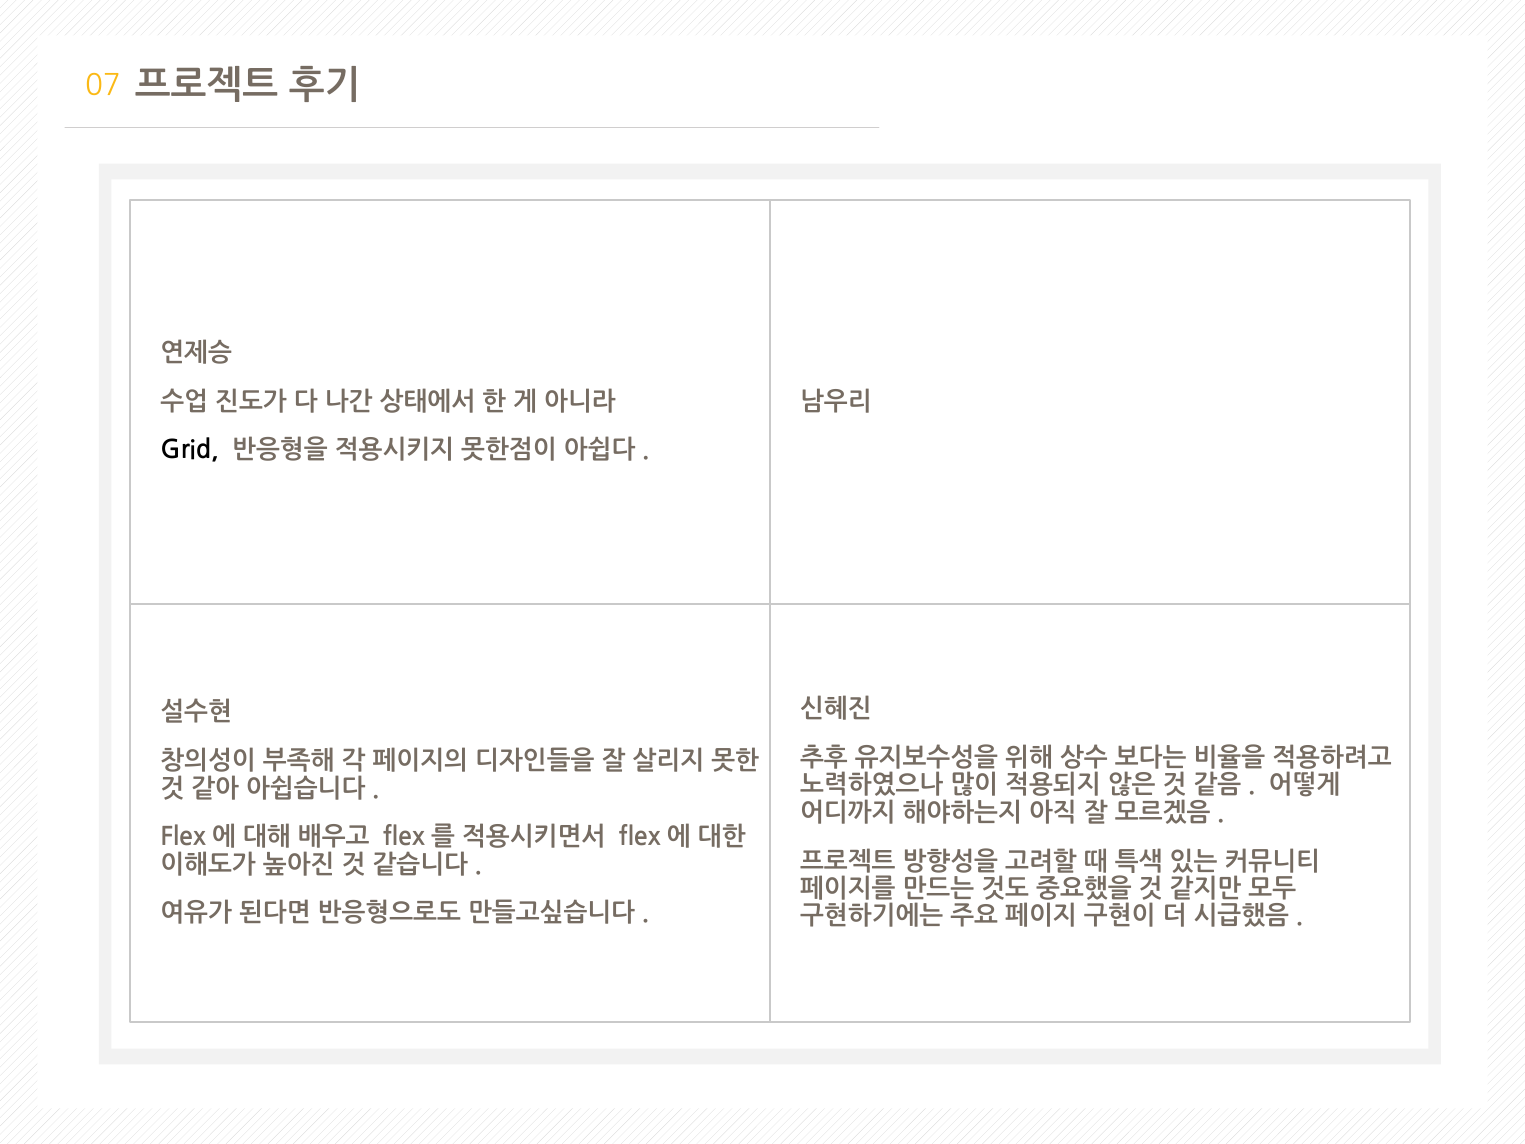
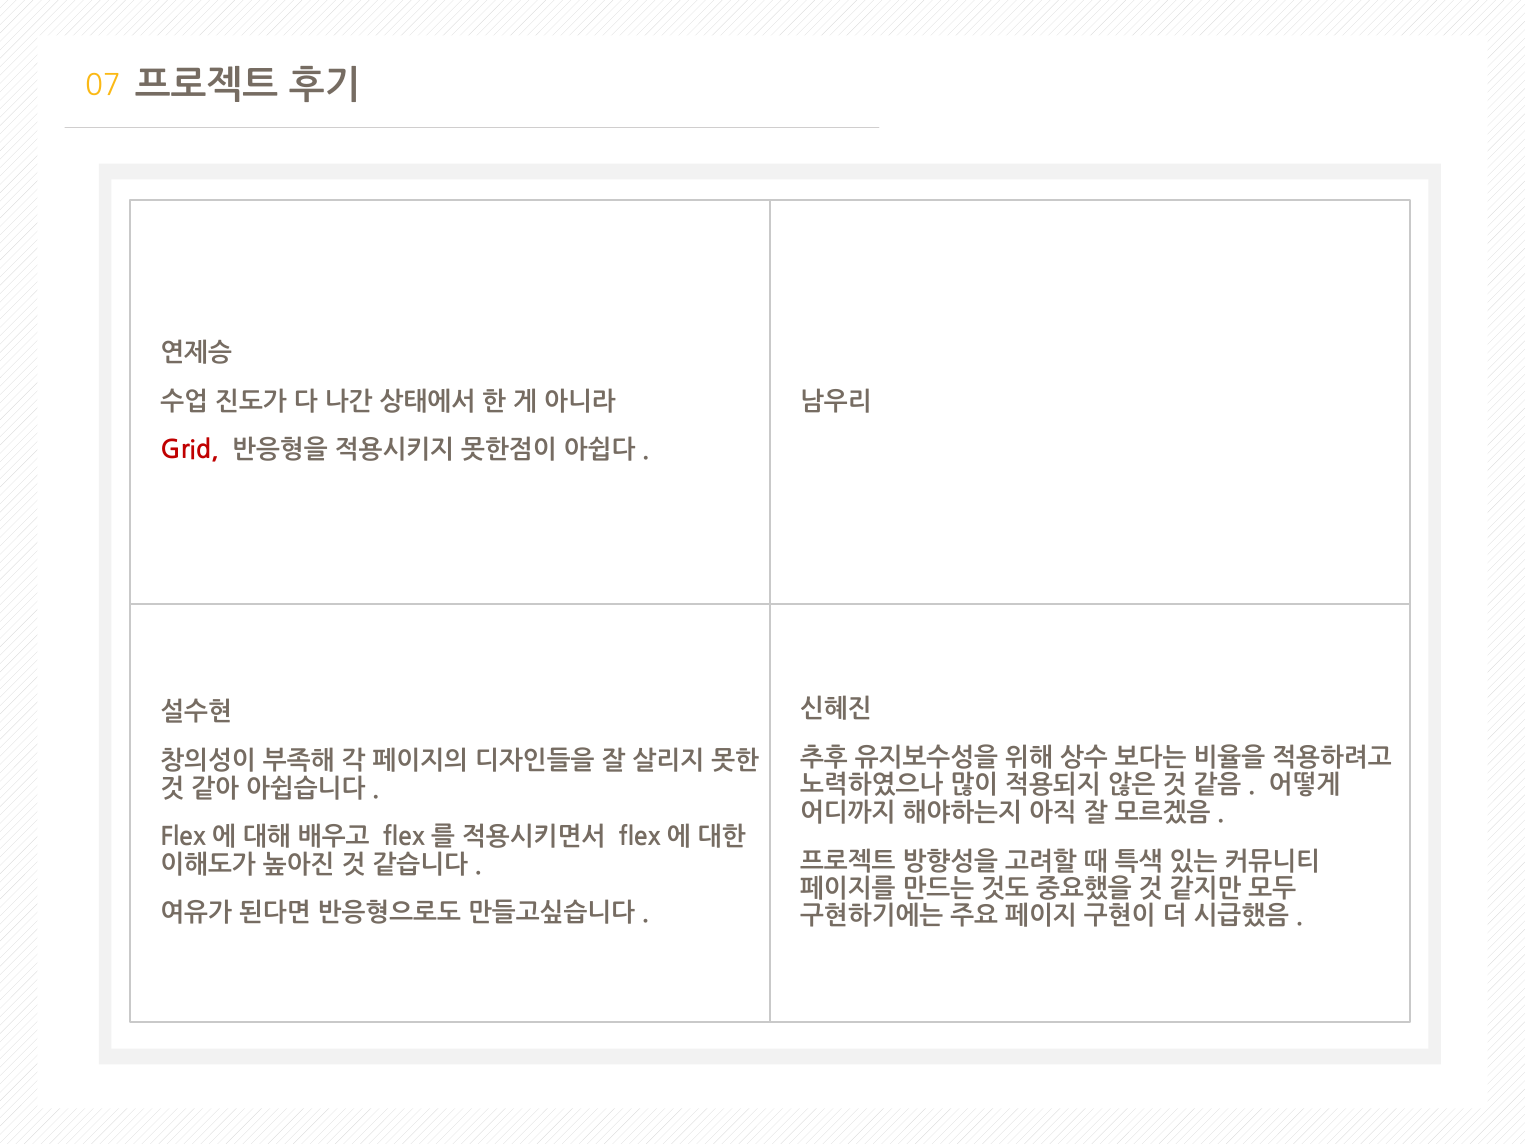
Grid colour: black -> red (190, 450)
